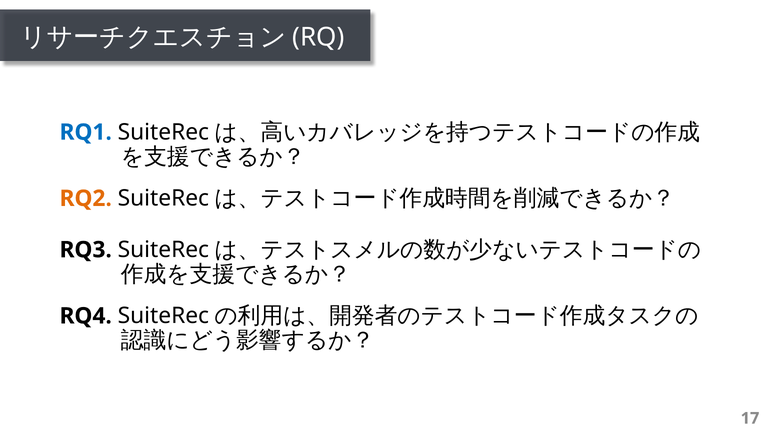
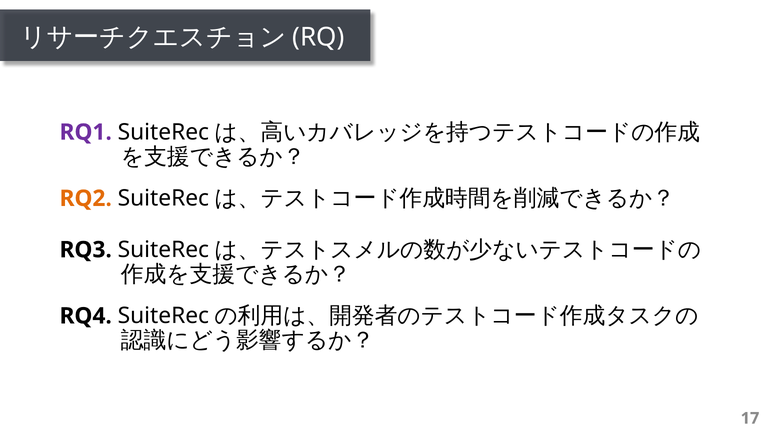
RQ1 colour: blue -> purple (86, 132)
